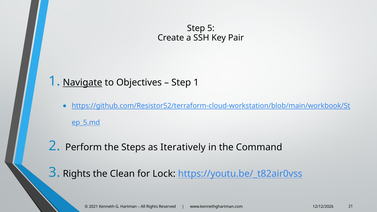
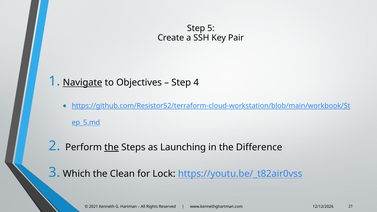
Step 1: 1 -> 4 (196, 83)
the underline: none -> present (112, 147)
Iteratively: Iteratively -> Launching (183, 147)
Command: Command -> Difference (259, 147)
Rights: Rights -> Which (77, 174)
